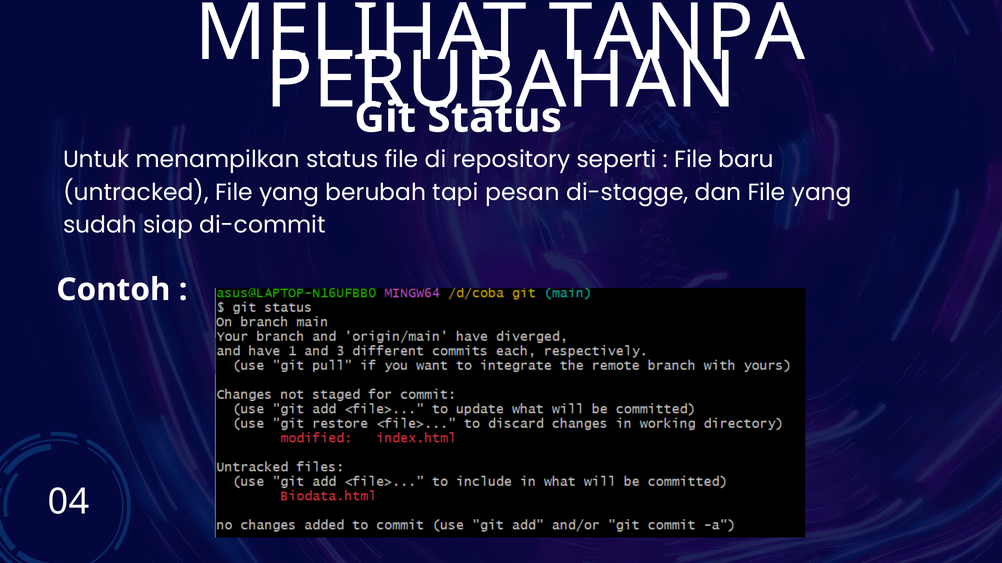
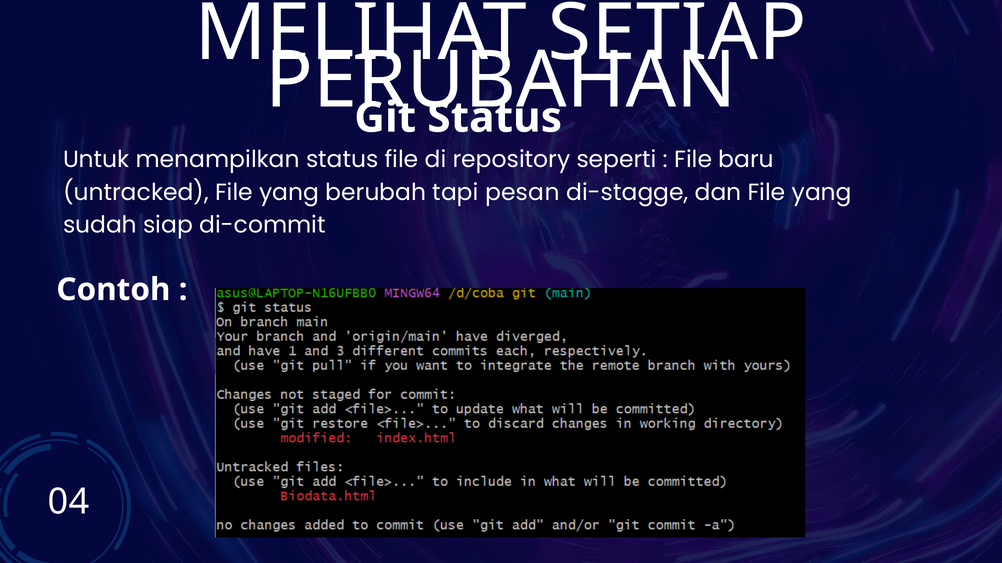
TANPA: TANPA -> SETIAP (677, 33)
